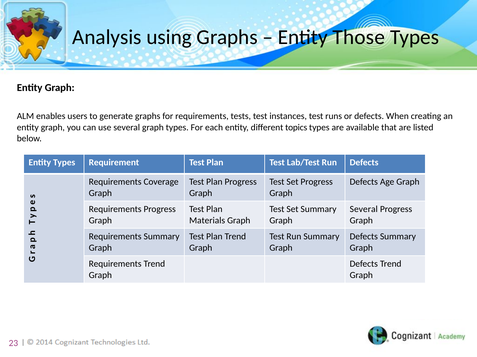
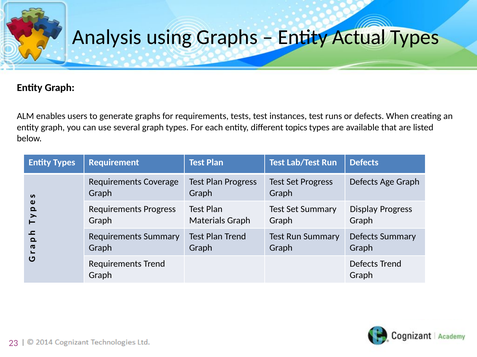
Those: Those -> Actual (359, 37)
Several: Several -> Display (364, 210)
